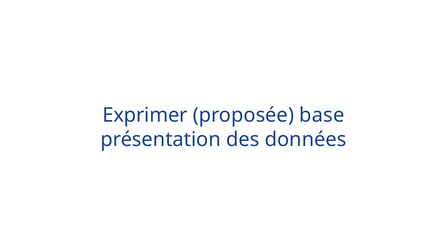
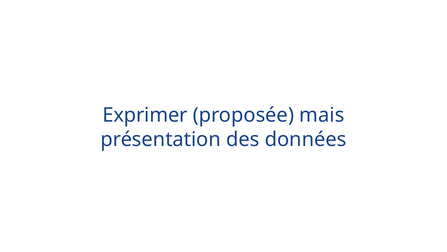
base: base -> mais (322, 115)
